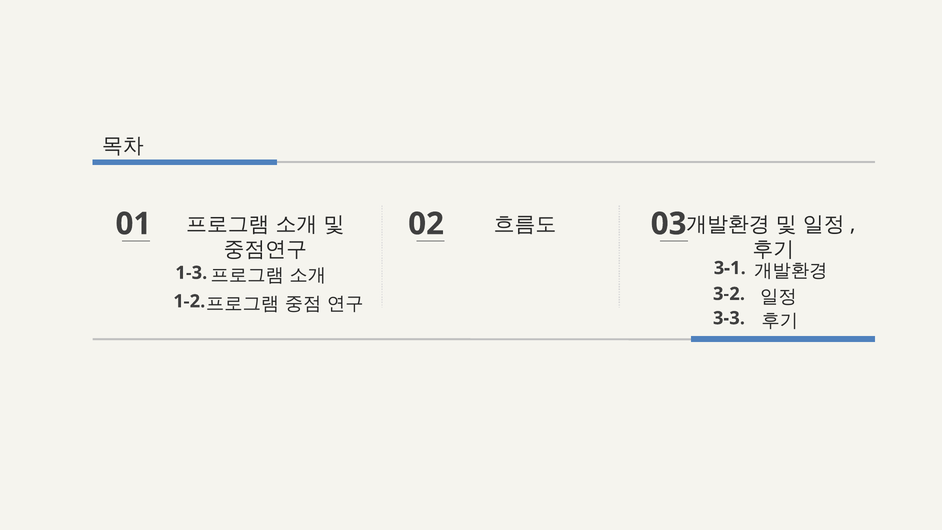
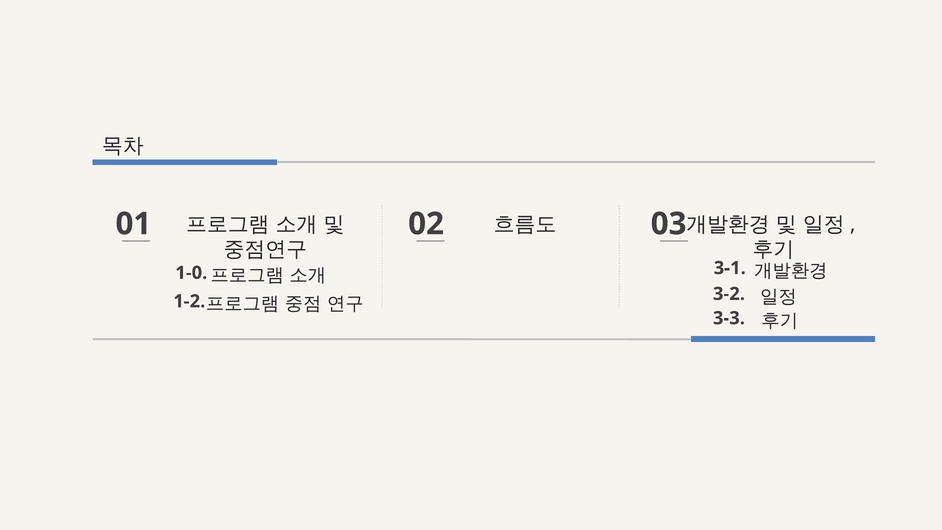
1-3: 1-3 -> 1-0 (191, 273)
